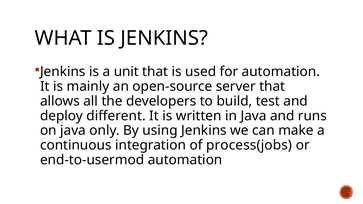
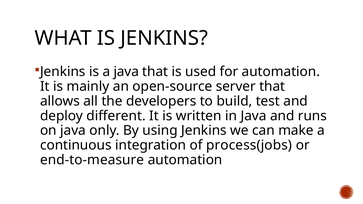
a unit: unit -> java (126, 72)
end-to-usermod: end-to-usermod -> end-to-measure (92, 160)
